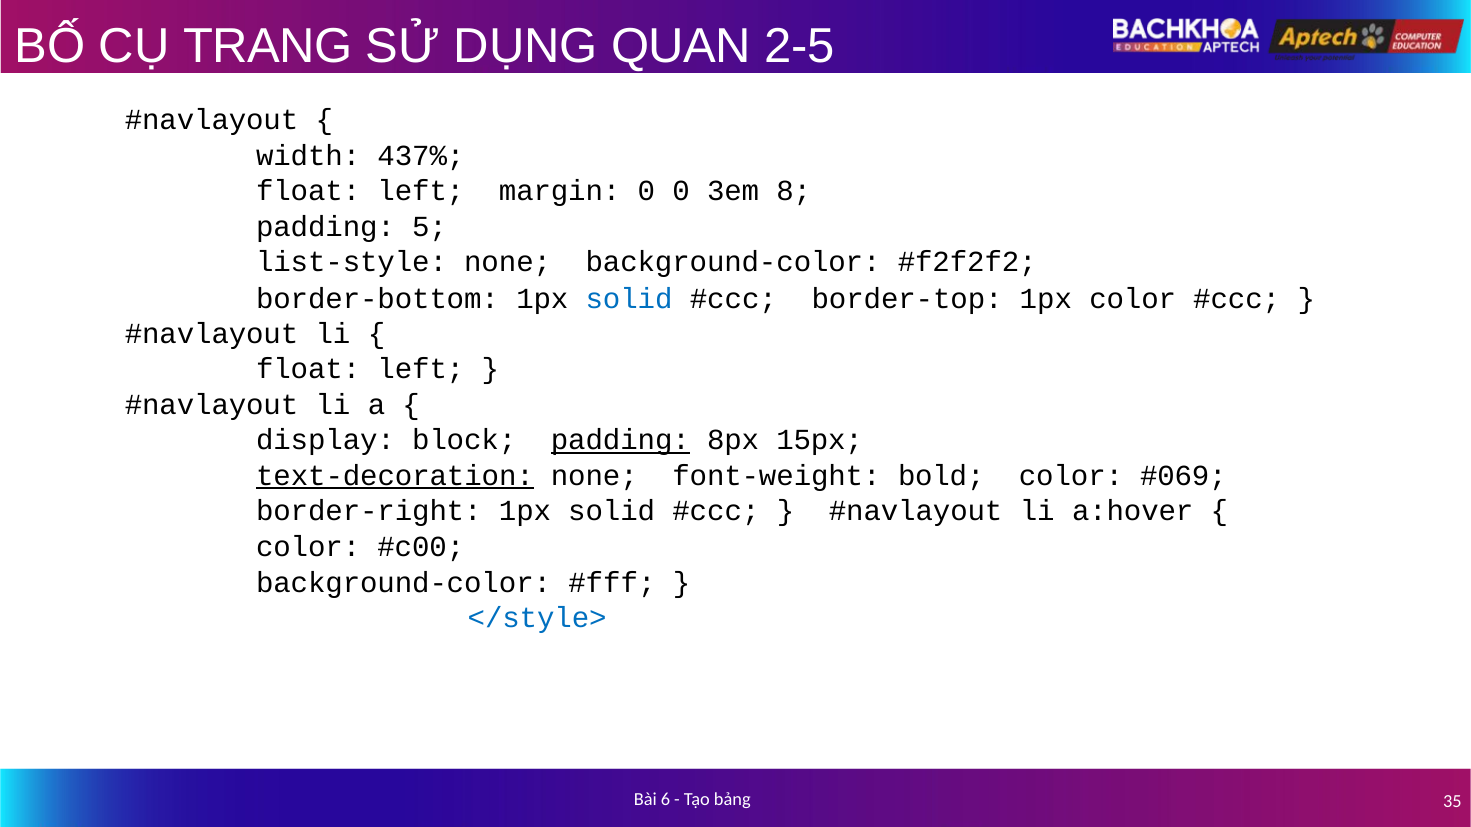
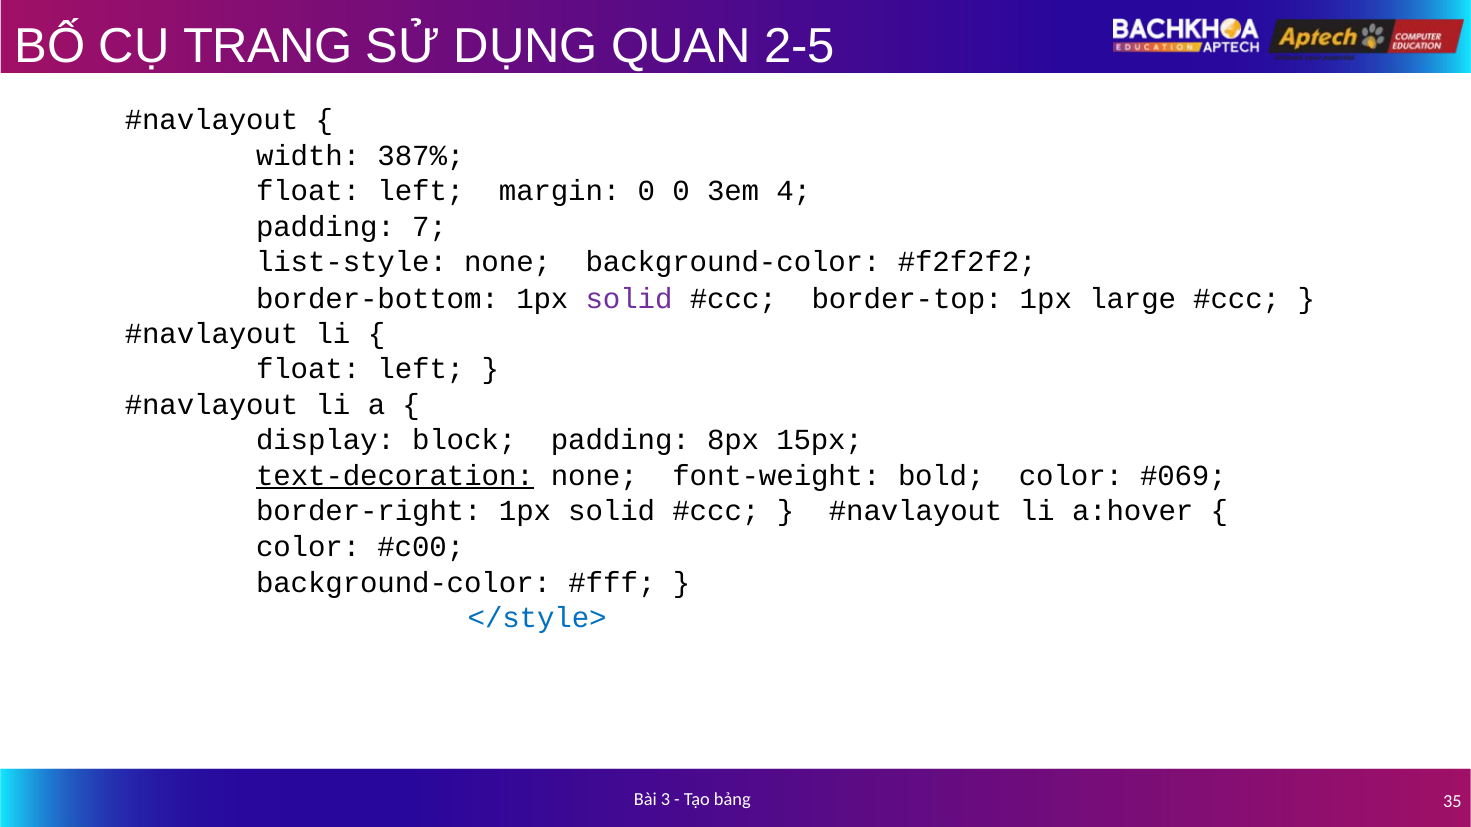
437%: 437% -> 387% (421, 156)
8: 8 -> 4 (794, 191)
5: 5 -> 7 (429, 227)
solid colour: blue -> purple (629, 300)
1px color: color -> large (1133, 300)
padding underline: present -> none (620, 440)
6: 6 -> 3 (666, 800)
